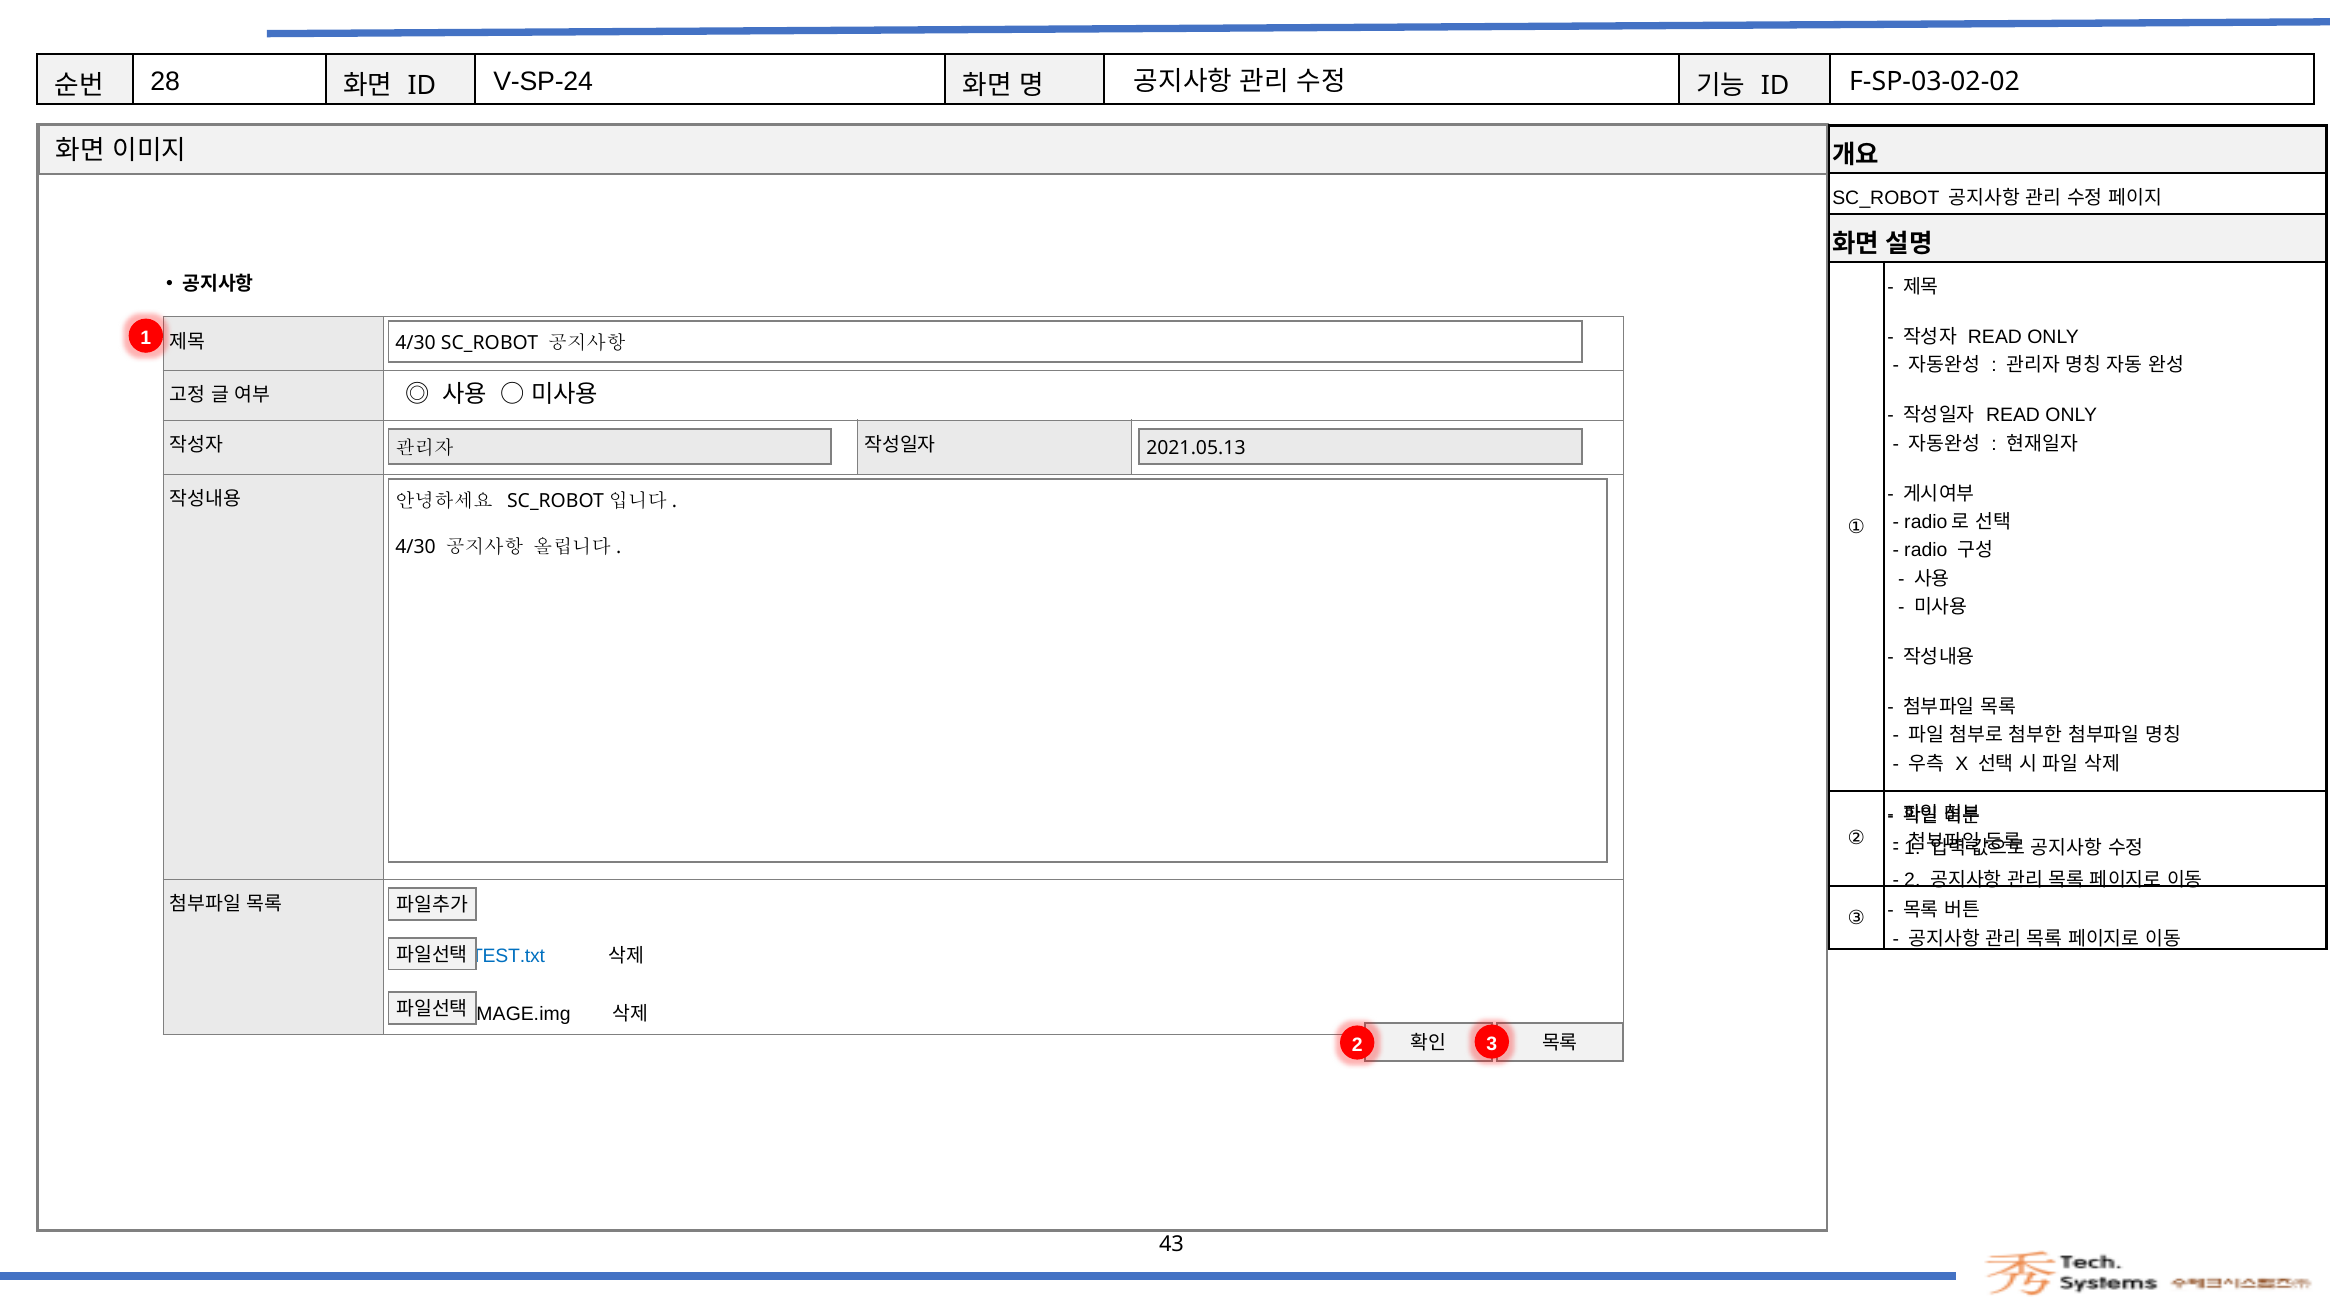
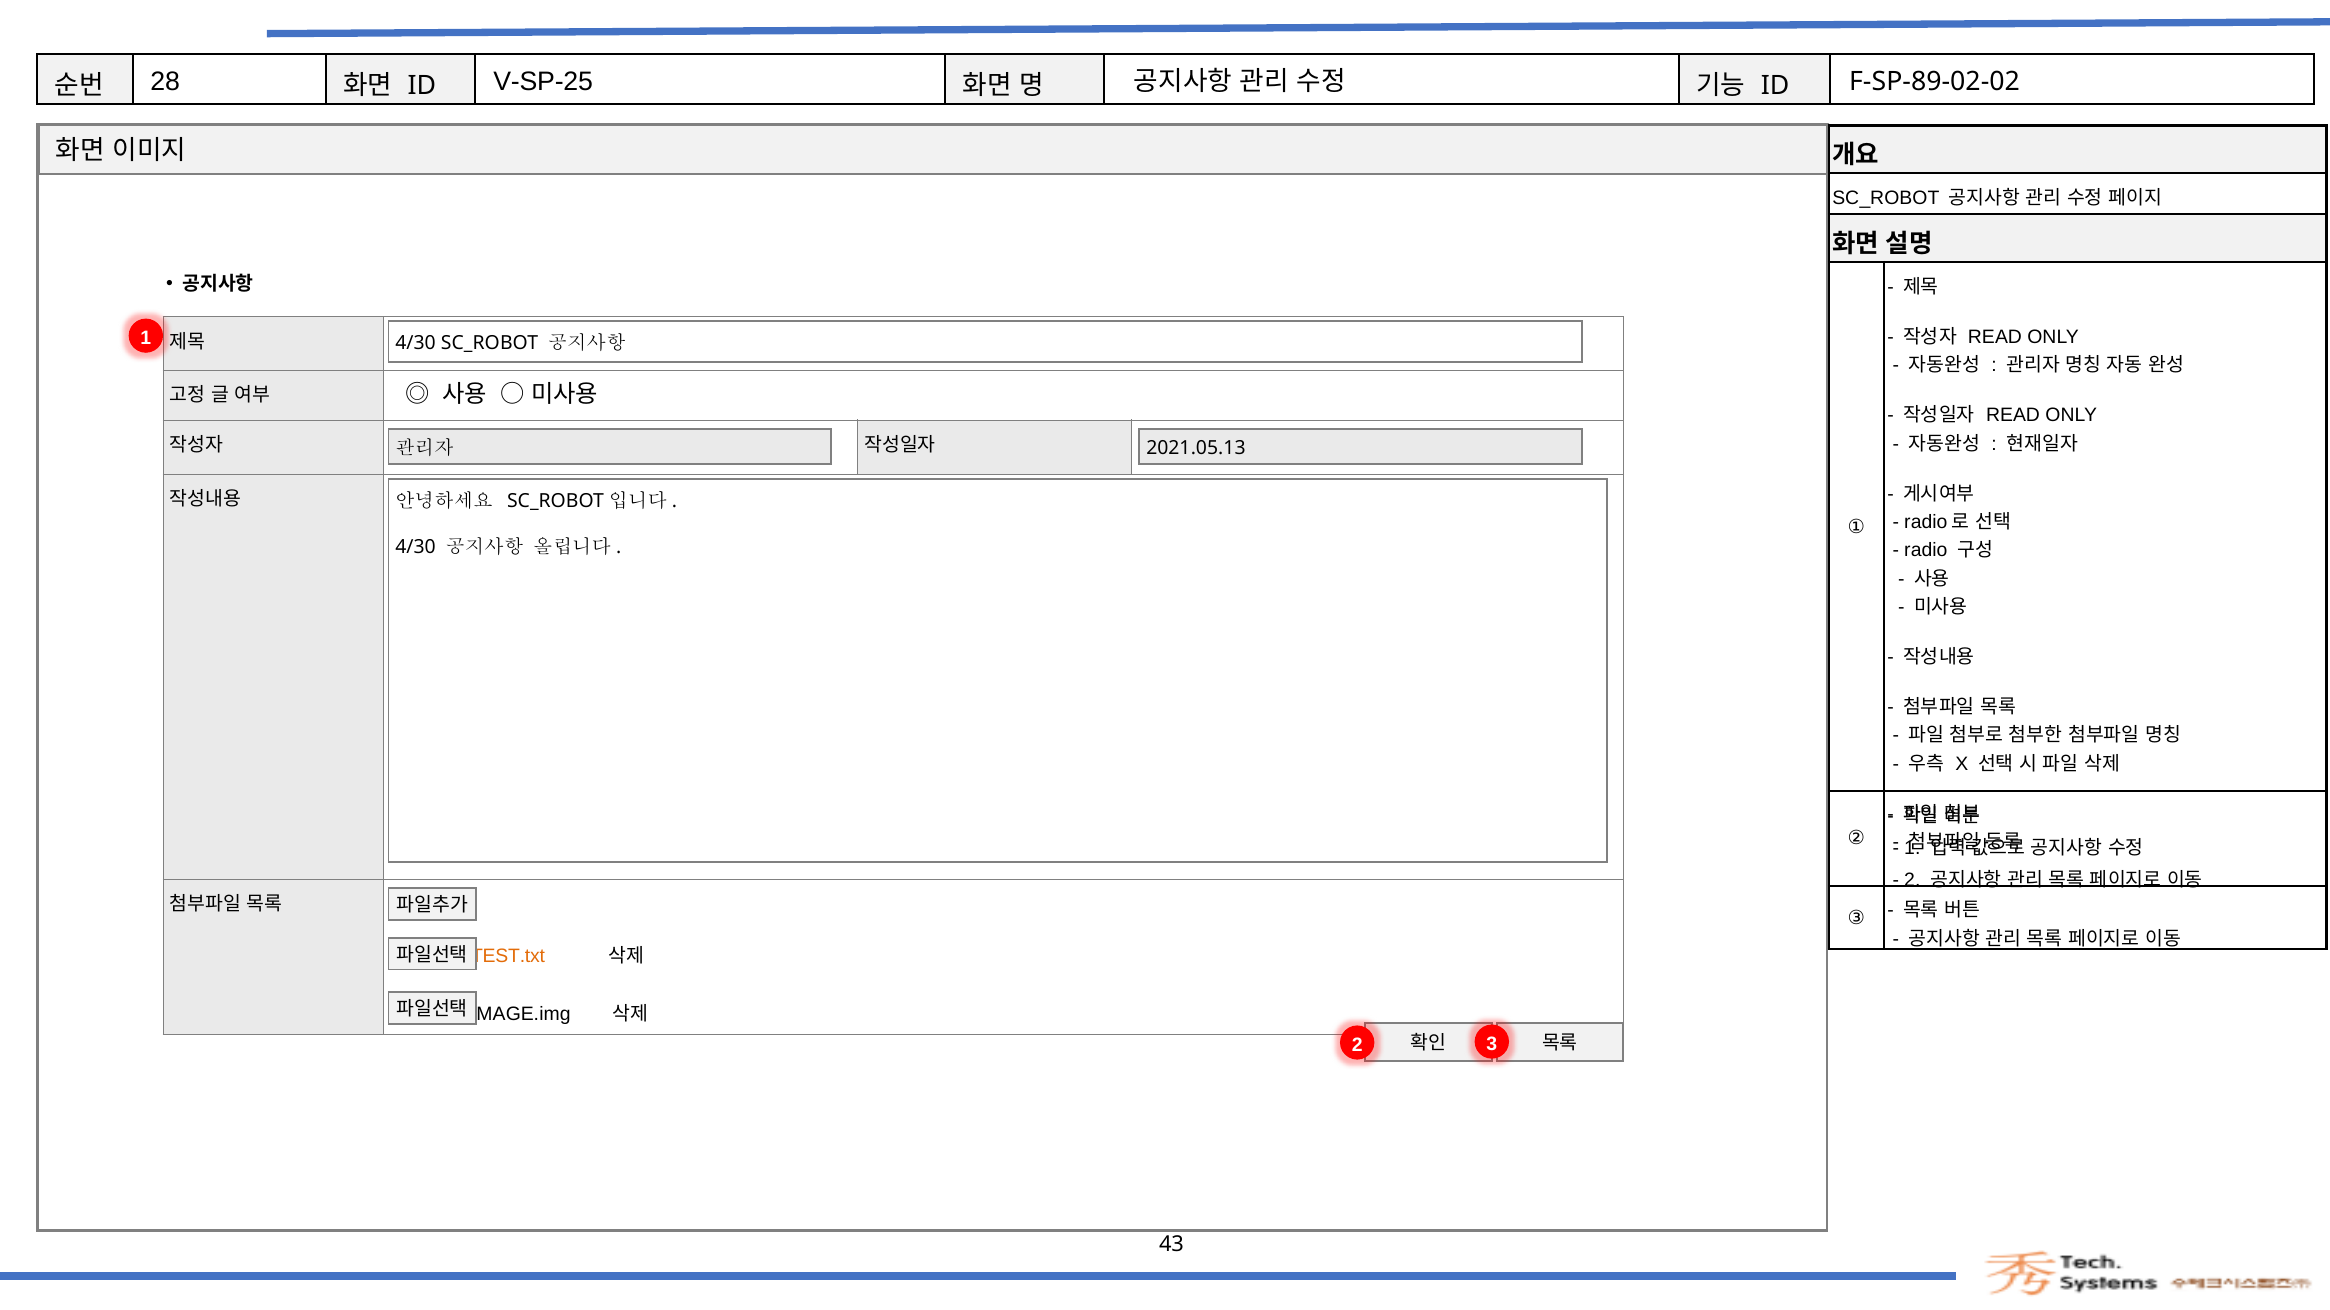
V-SP-24: V-SP-24 -> V-SP-25 (543, 82)
F-SP-03-02-02: F-SP-03-02-02 -> F-SP-89-02-02 (1935, 82)
TEST.txt colour: blue -> orange (508, 956)
